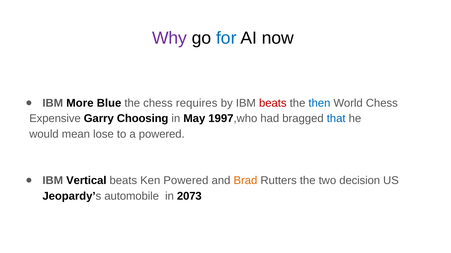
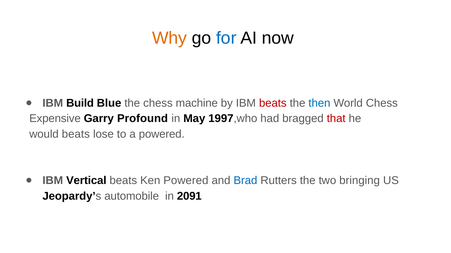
Why colour: purple -> orange (170, 38)
More: More -> Build (80, 103)
requires: requires -> machine (197, 103)
Choosing: Choosing -> Profound (143, 119)
that colour: blue -> red (336, 119)
would mean: mean -> beats (76, 134)
Brad colour: orange -> blue (245, 181)
decision: decision -> bringing (360, 181)
2073: 2073 -> 2091 (189, 197)
